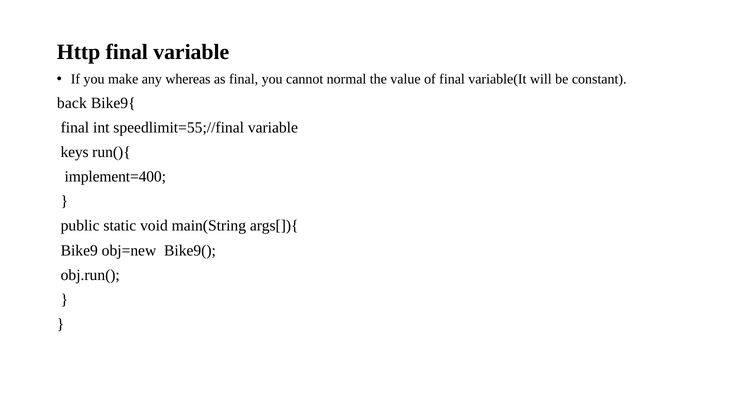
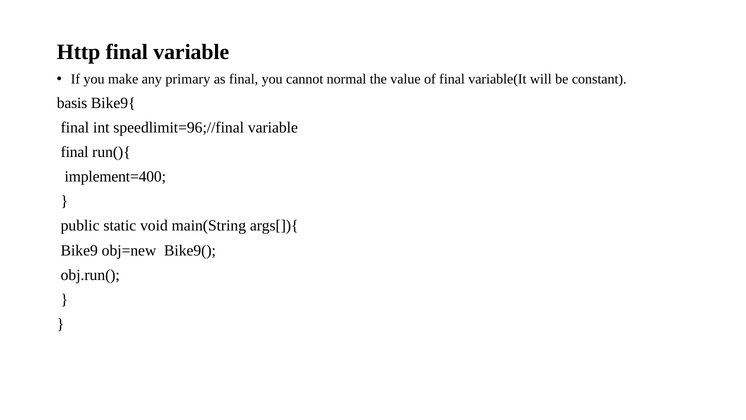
whereas: whereas -> primary (188, 79)
back: back -> basis (72, 103)
speedlimit=55;//final: speedlimit=55;//final -> speedlimit=96;//final (179, 127)
keys: keys -> final (75, 152)
